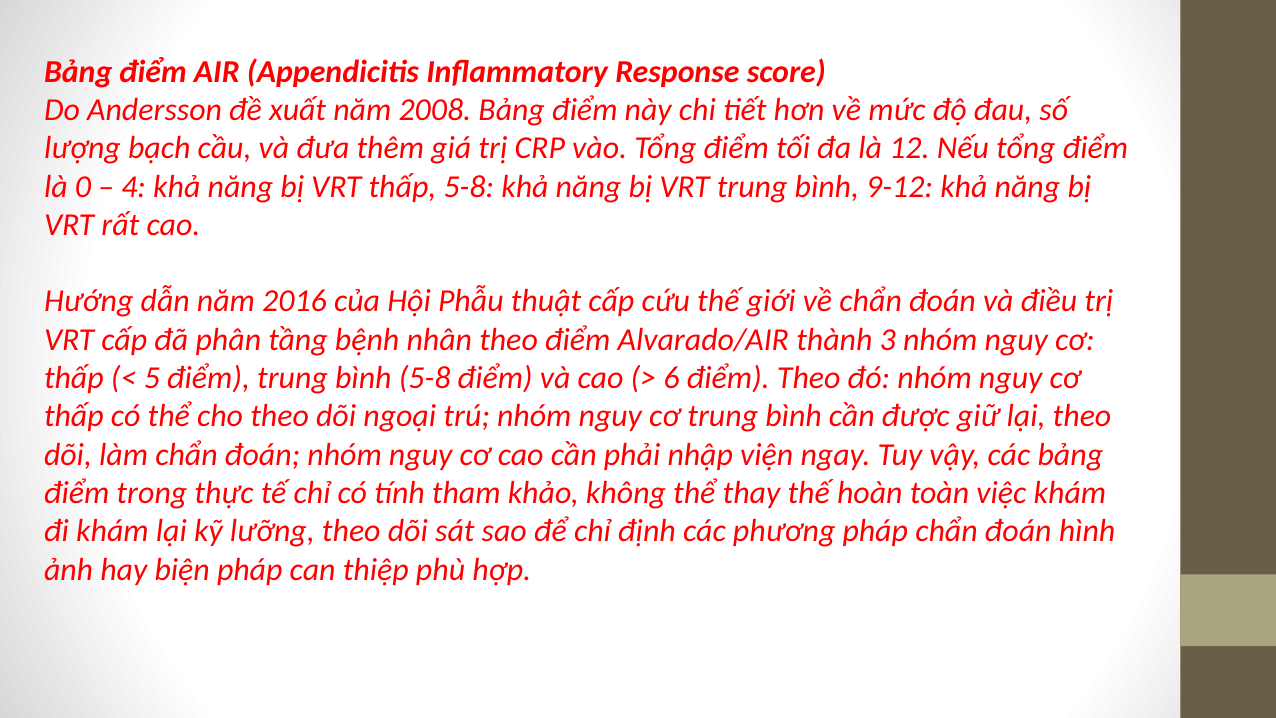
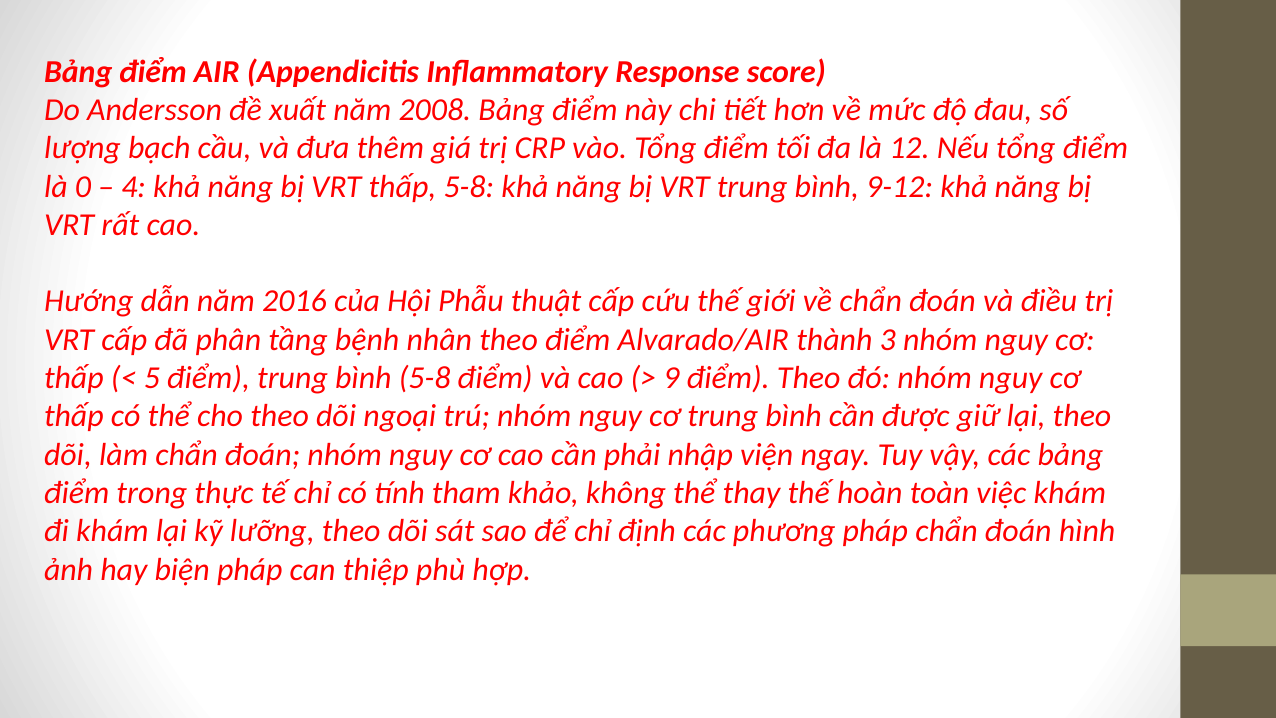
6: 6 -> 9 (671, 378)
